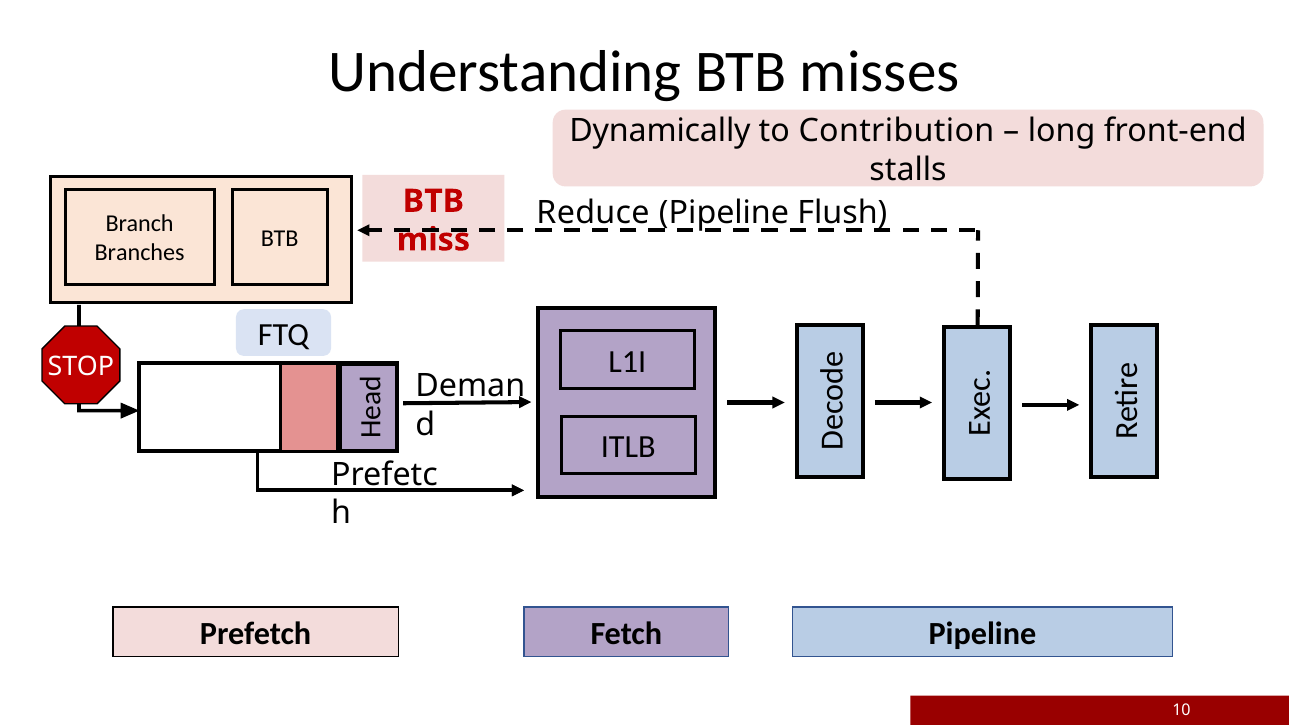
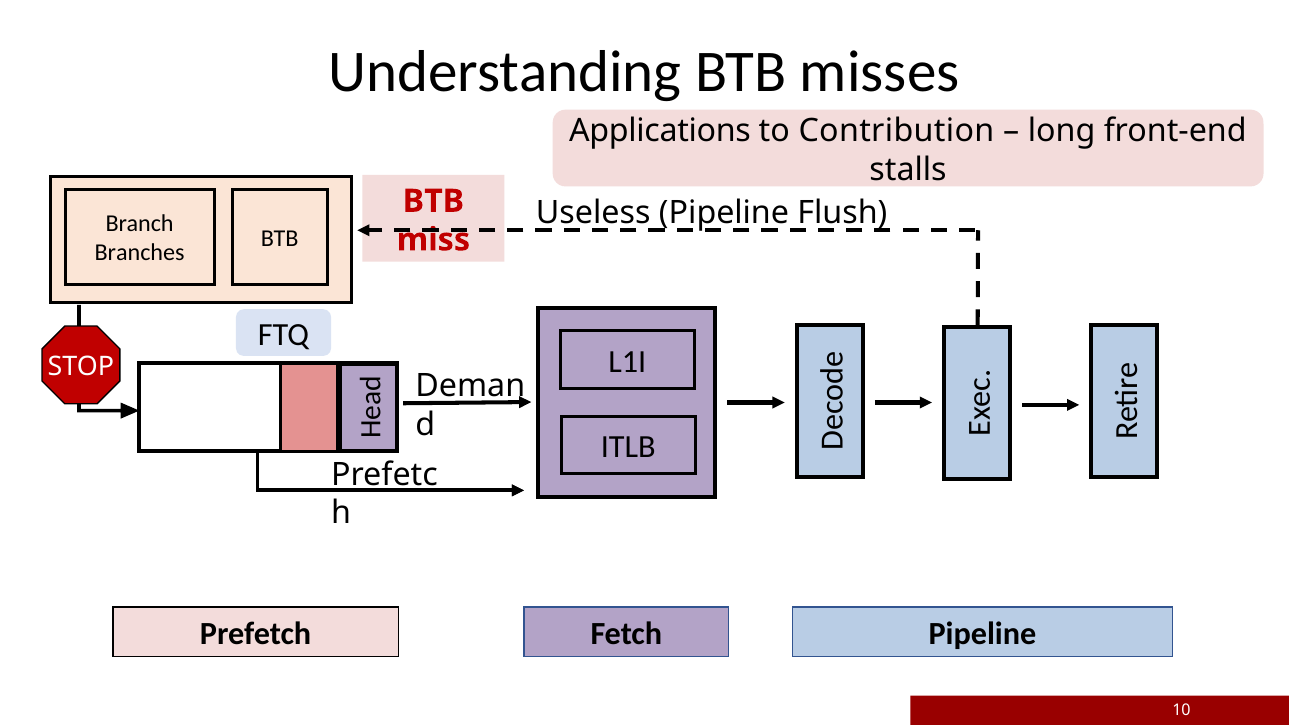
Dynamically: Dynamically -> Applications (660, 131)
Reduce: Reduce -> Useless (593, 213)
